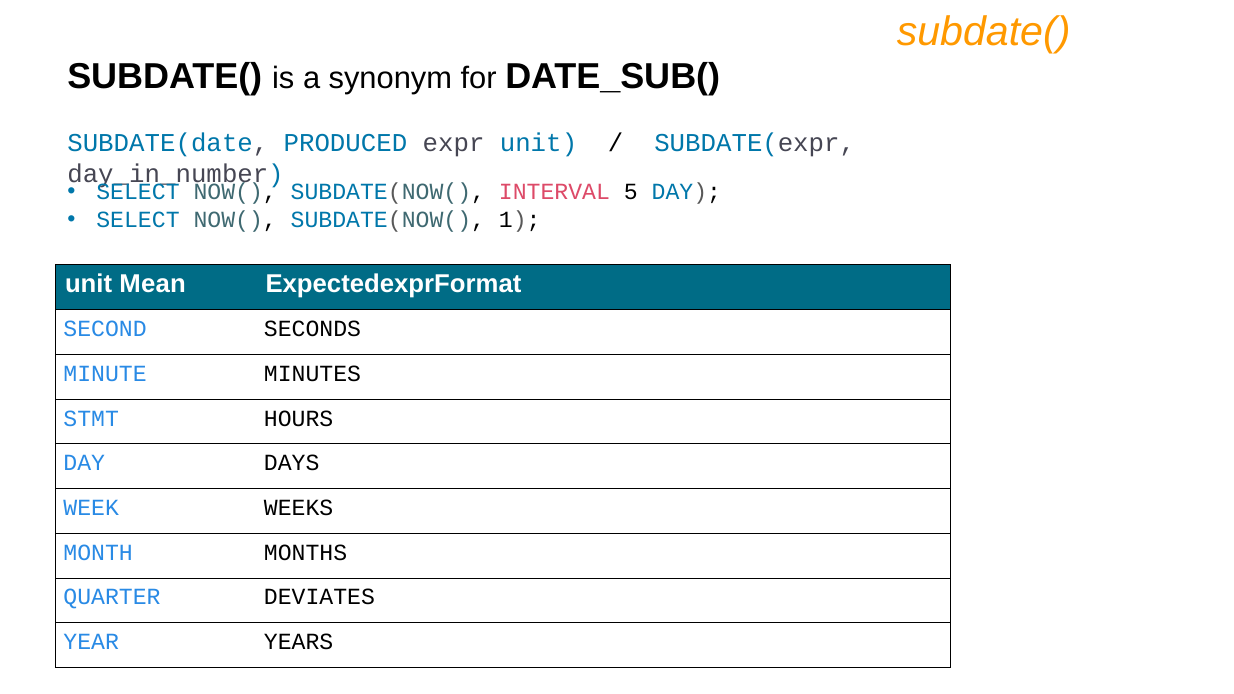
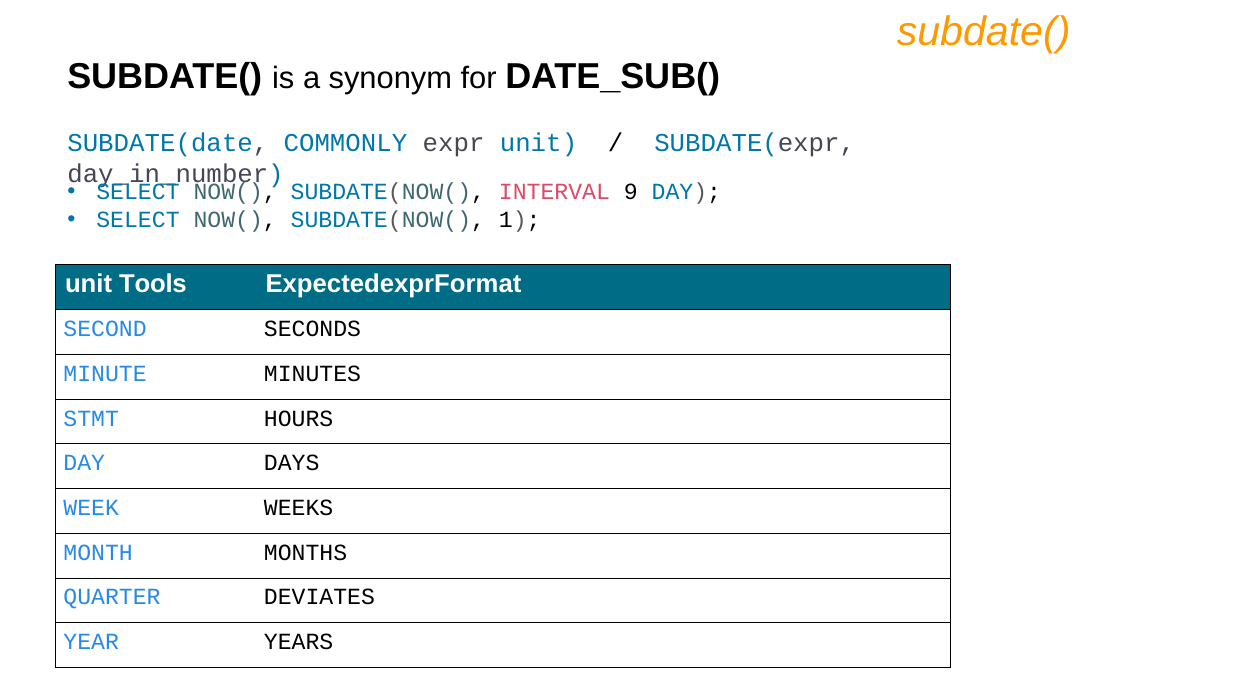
PRODUCED: PRODUCED -> COMMONLY (345, 143)
5: 5 -> 9 (631, 192)
Mean: Mean -> Tools (153, 284)
